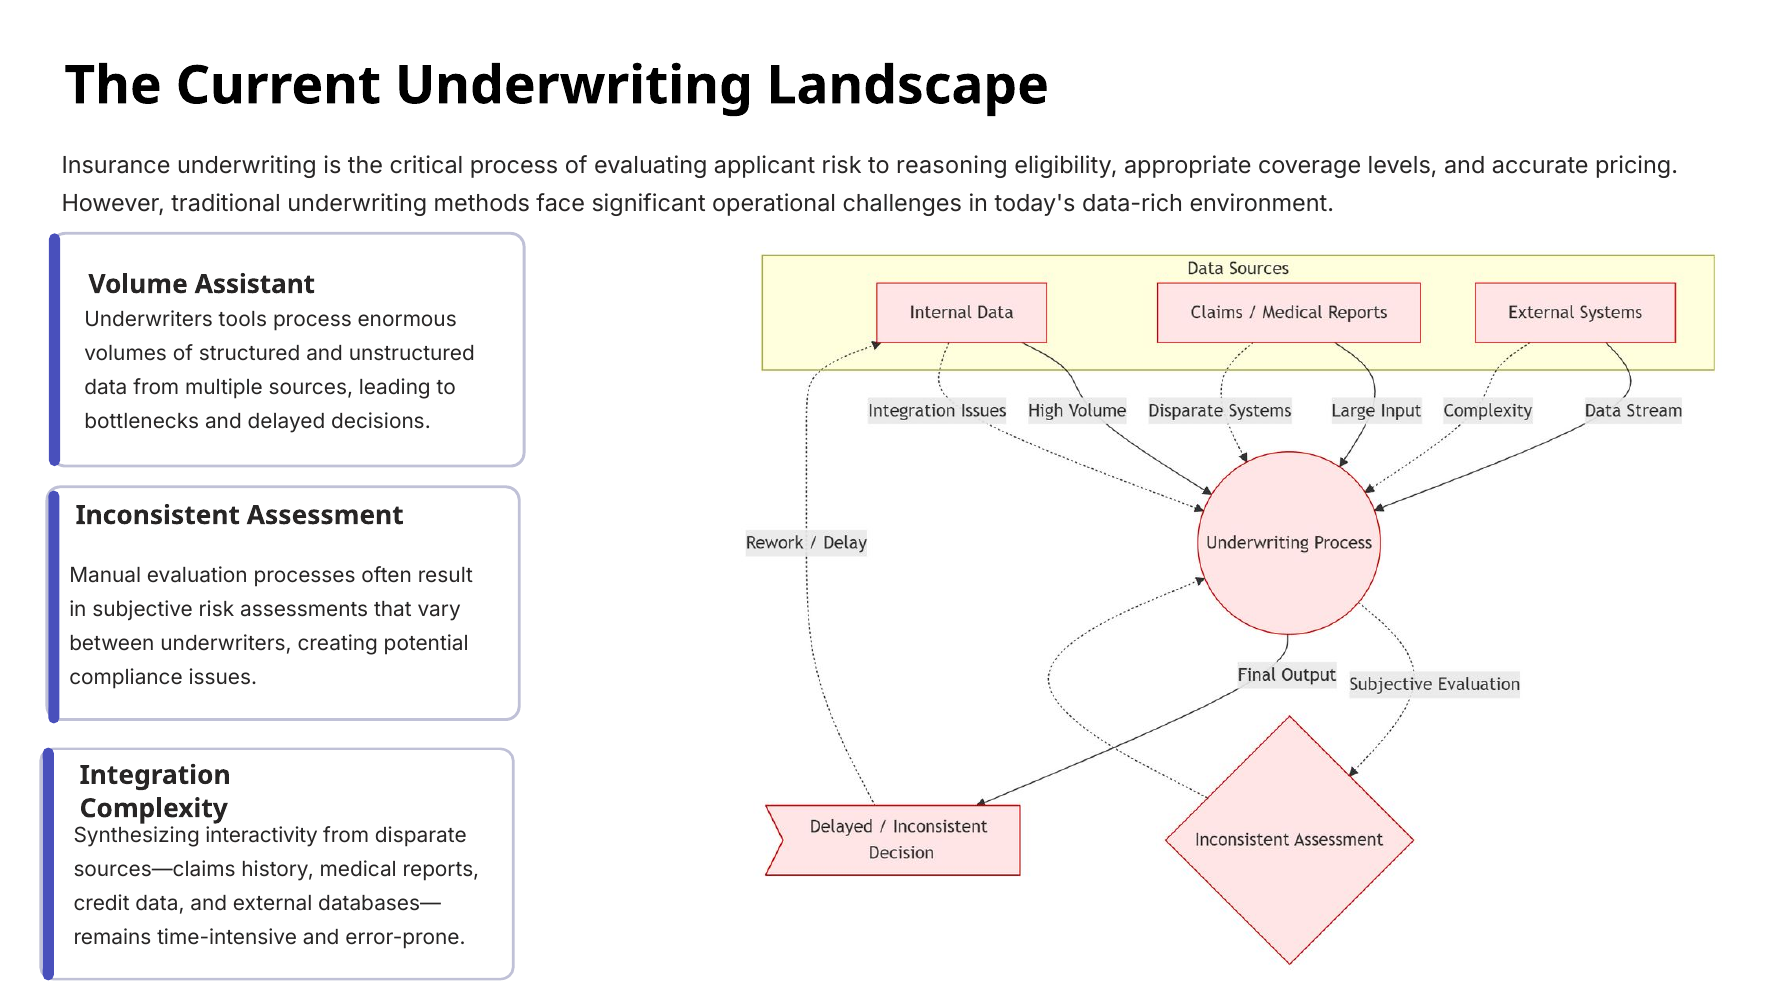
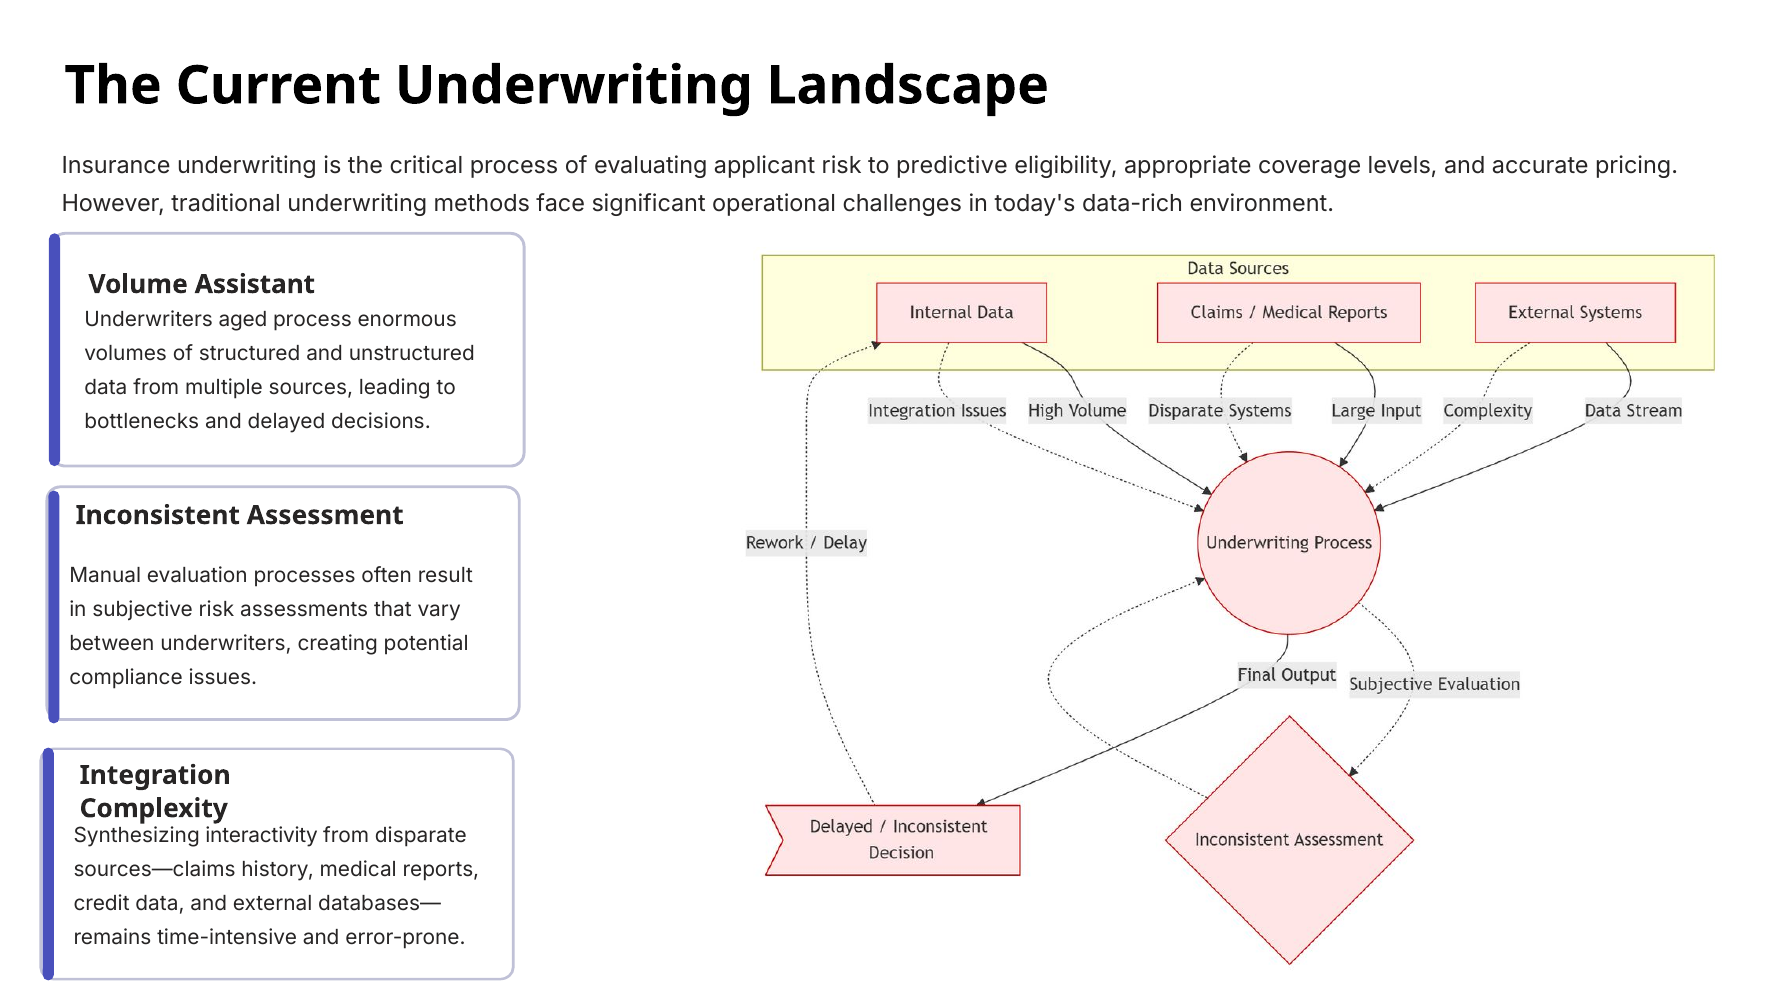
reasoning: reasoning -> predictive (952, 166)
tools: tools -> aged (243, 320)
